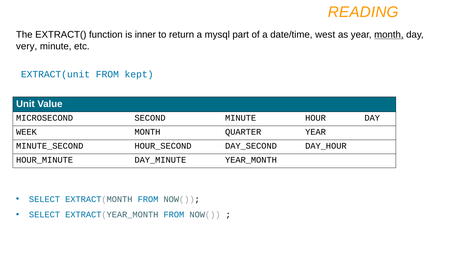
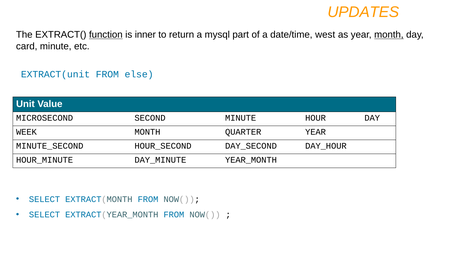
READING: READING -> UPDATES (363, 12)
function underline: none -> present (106, 35)
very: very -> card (27, 46)
kept: kept -> else (139, 74)
